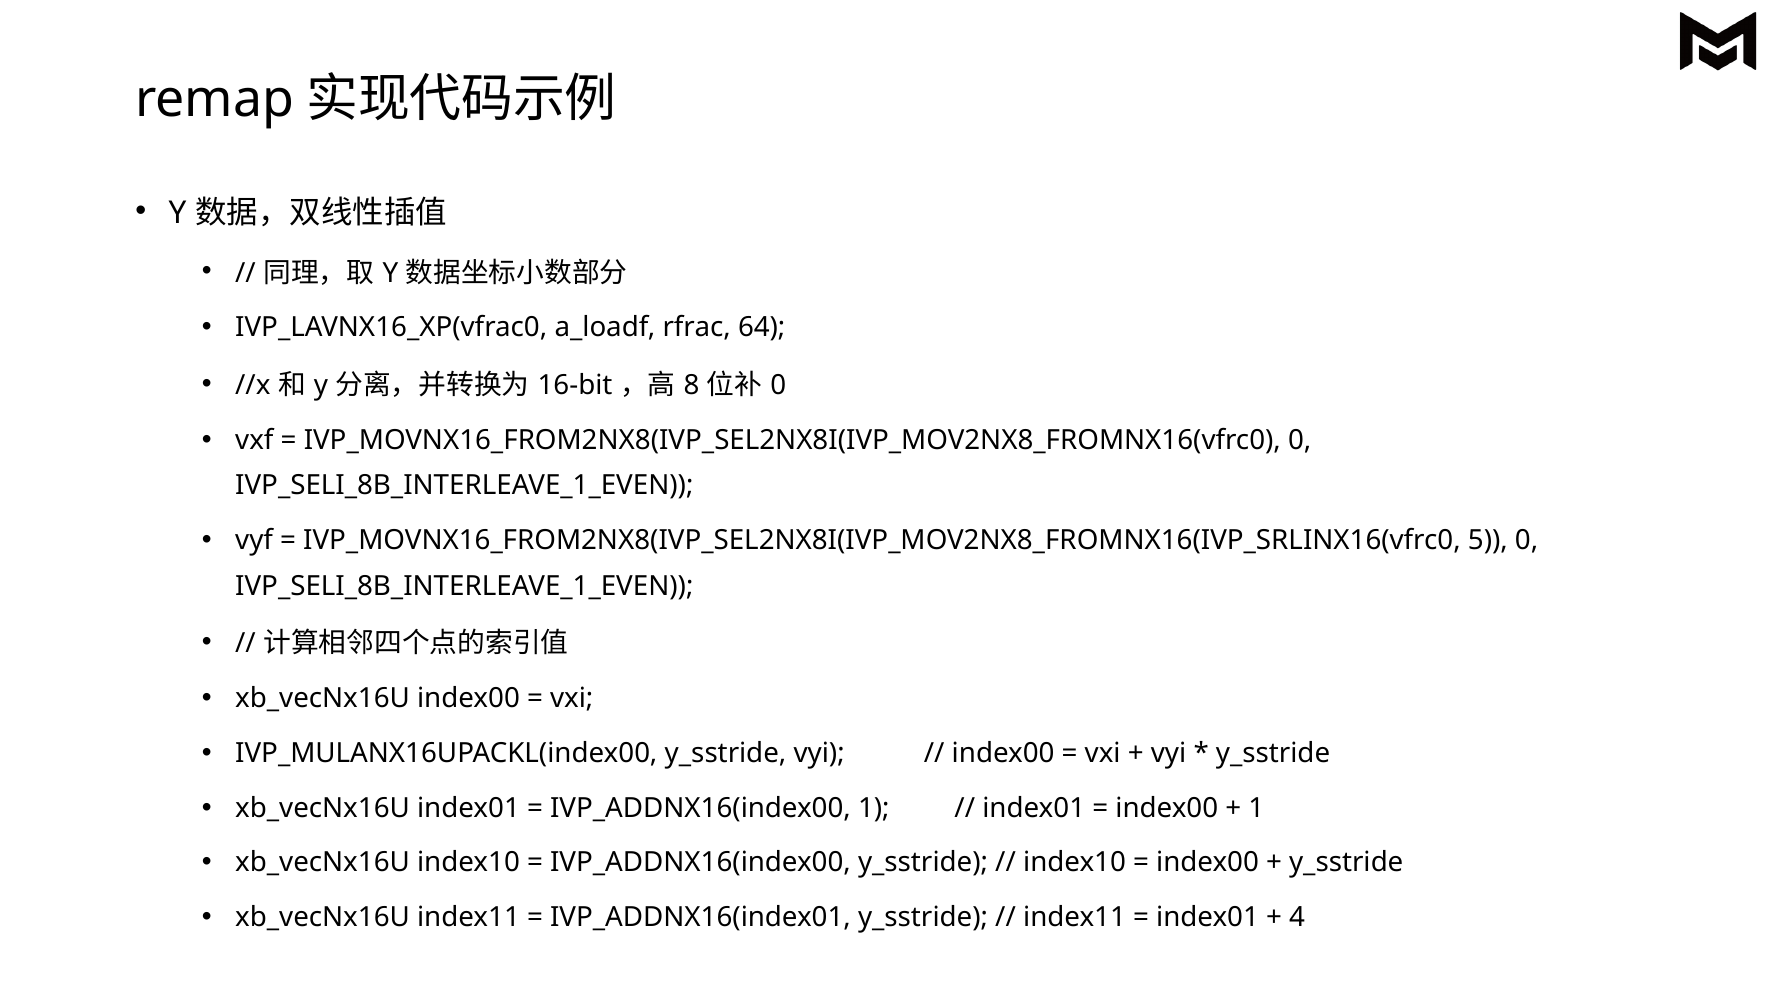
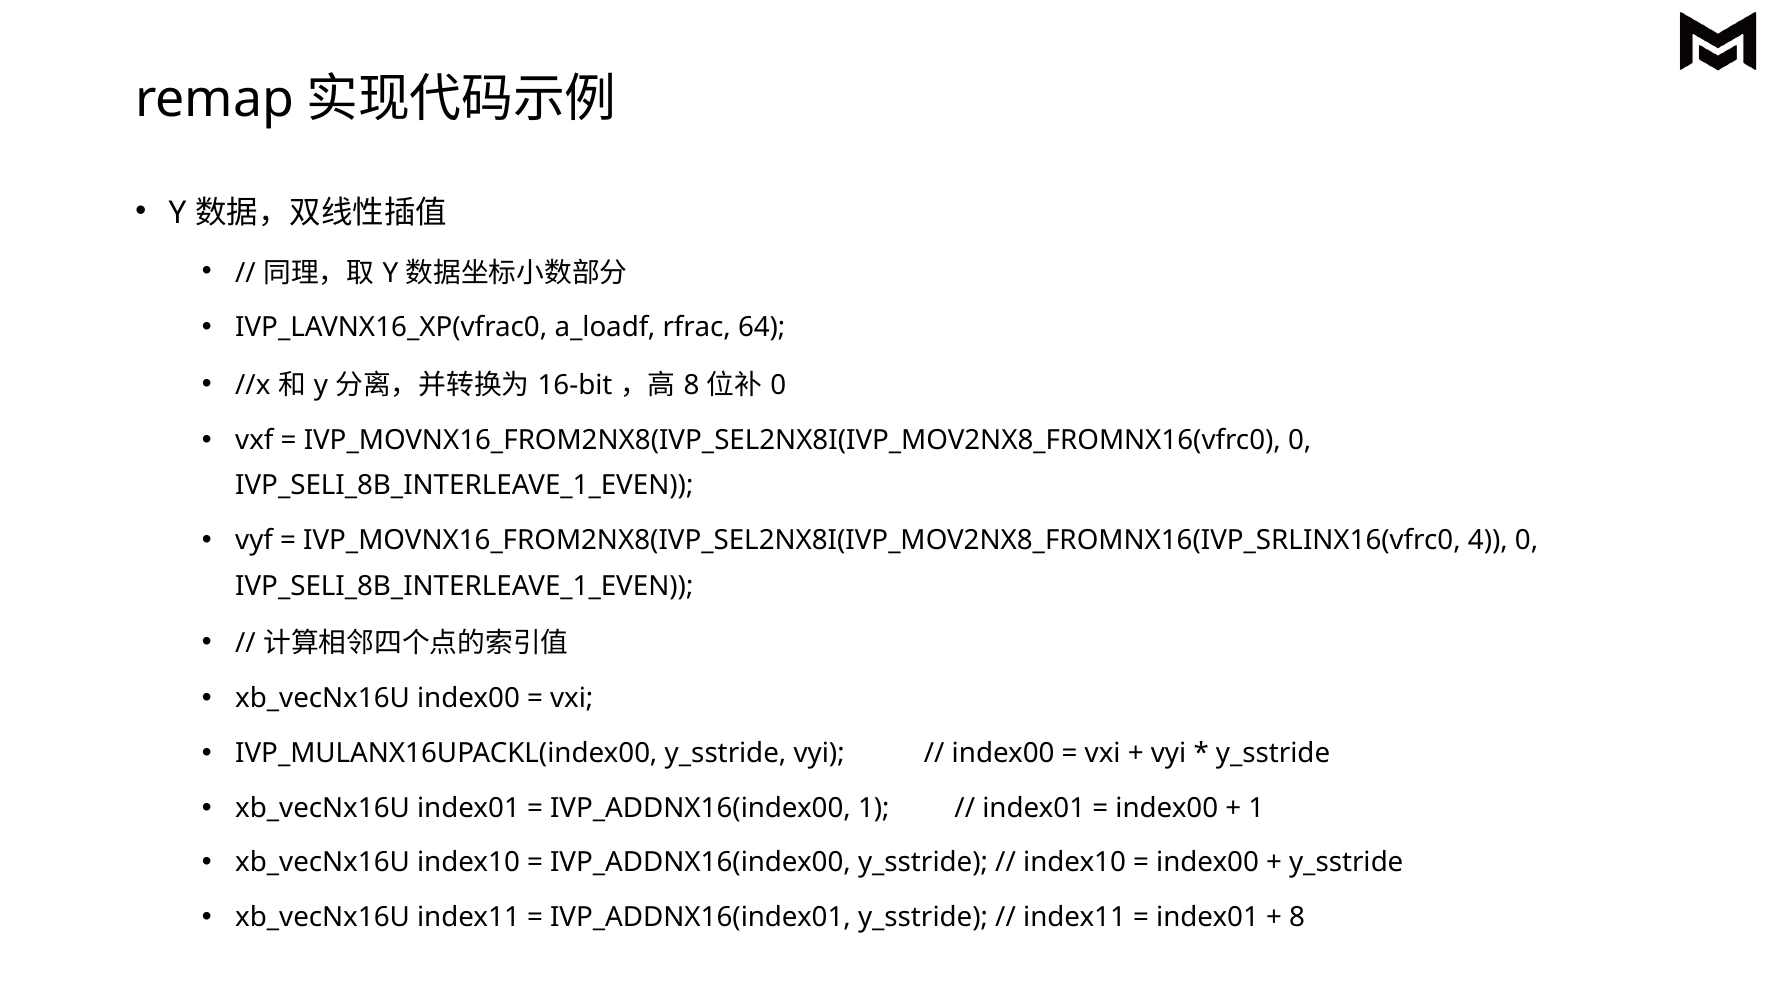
5: 5 -> 4 (1488, 541)
4: 4 -> 8 (1297, 918)
